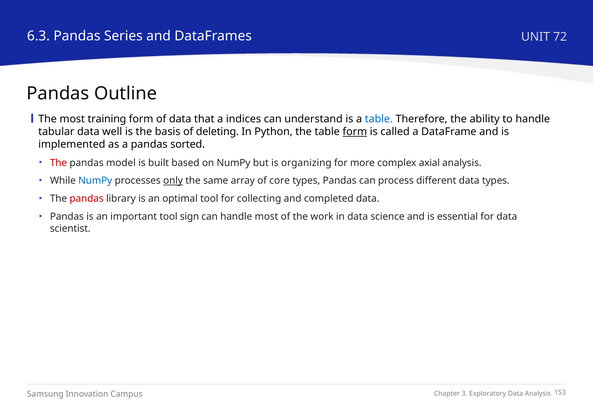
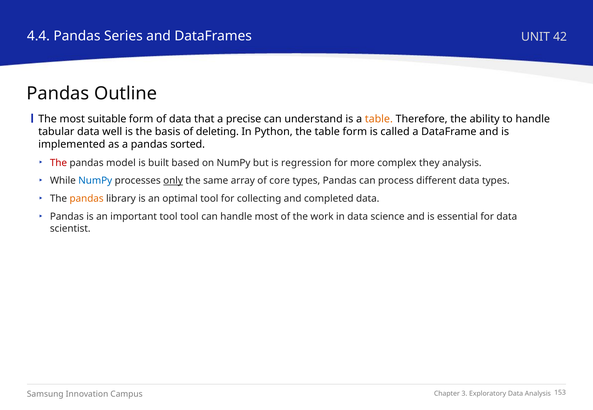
6.3: 6.3 -> 4.4 (38, 36)
72: 72 -> 42 (560, 37)
training: training -> suitable (107, 119)
indices: indices -> precise (244, 119)
table colour: blue -> orange (379, 119)
form underline: present -> none (355, 132)
organizing: organizing -> regression (306, 163)
axial: axial -> they (429, 163)
pandas colour: red -> orange (87, 199)
tool sign: sign -> tool (189, 217)
